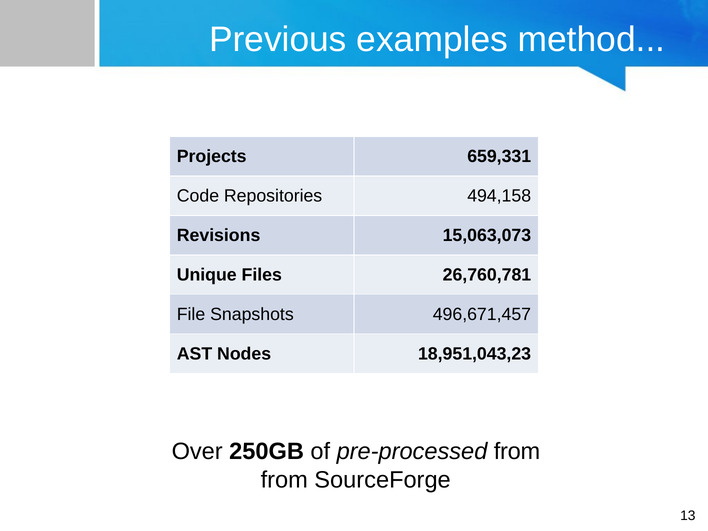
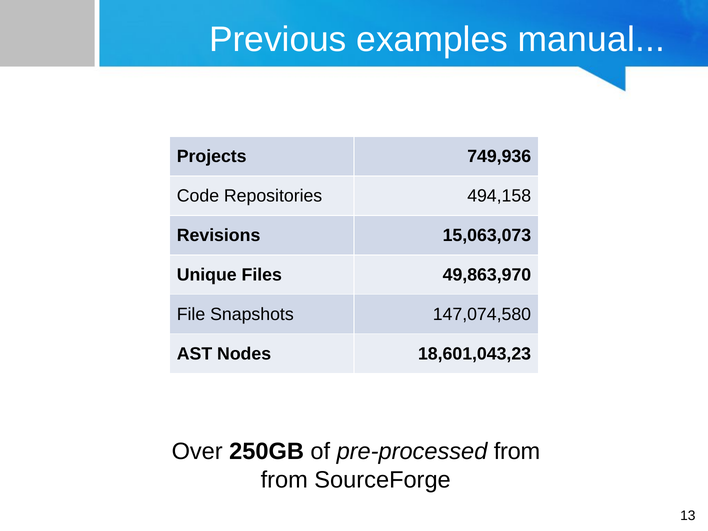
method: method -> manual (591, 40)
659,331: 659,331 -> 749,936 (499, 157)
26,760,781: 26,760,781 -> 49,863,970 (487, 275)
496,671,457: 496,671,457 -> 147,074,580 (482, 314)
18,951,043,23: 18,951,043,23 -> 18,601,043,23 (475, 354)
